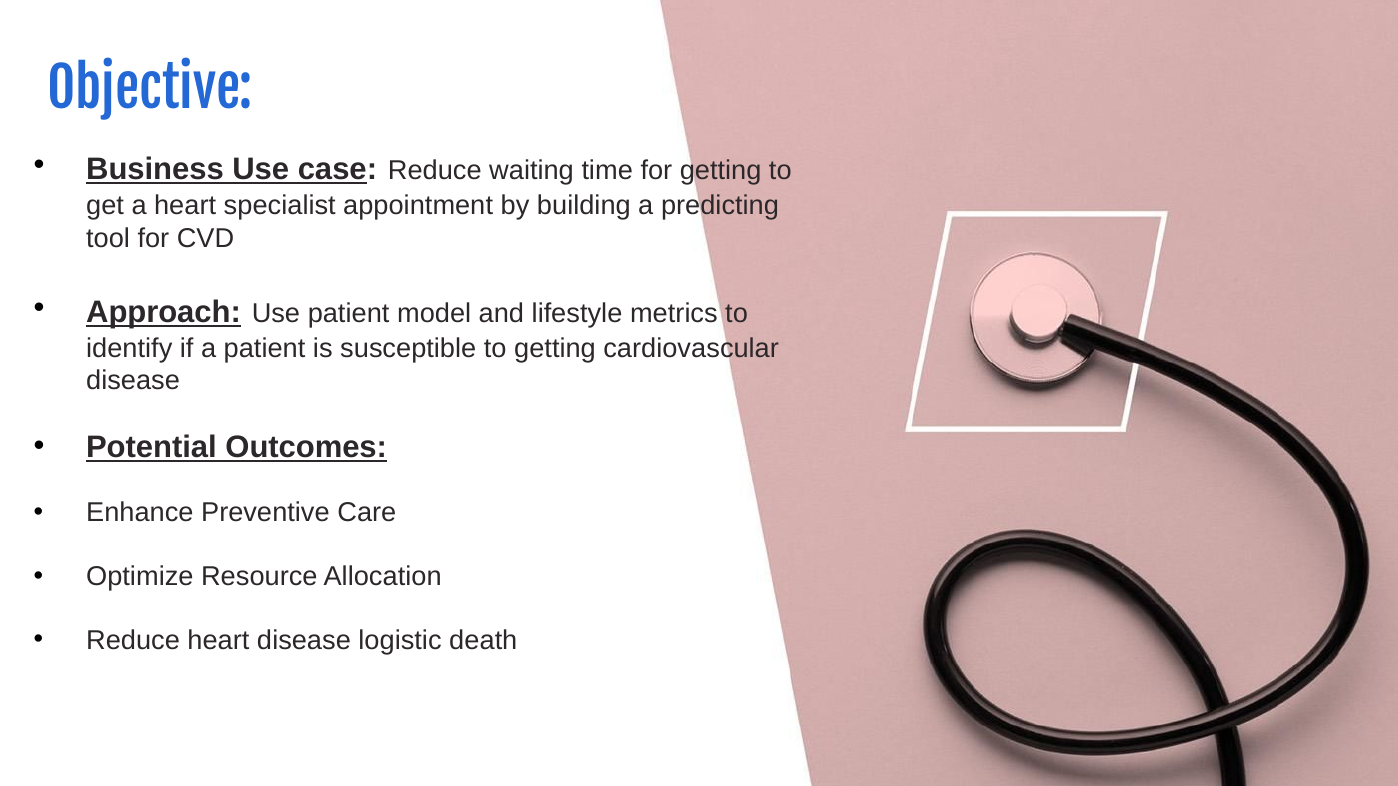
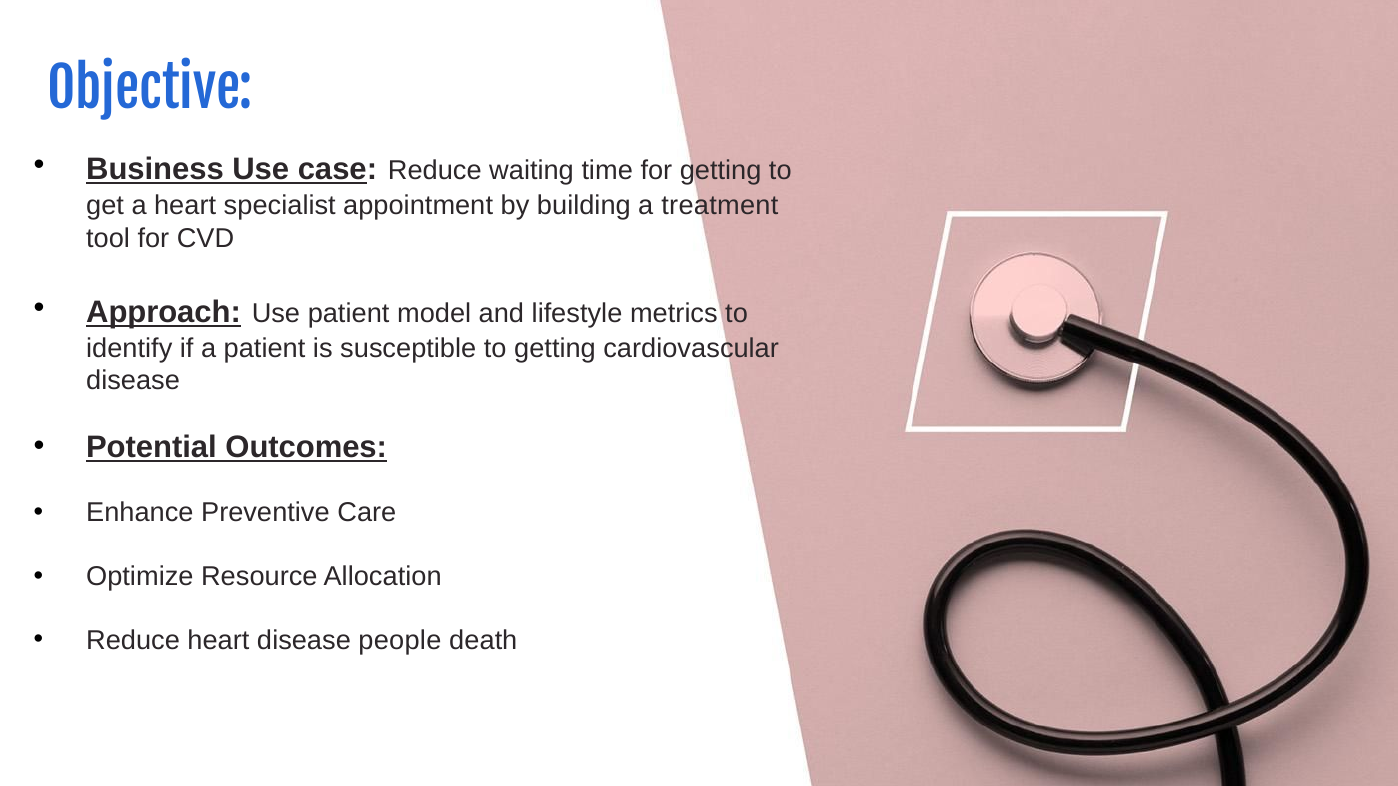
predicting: predicting -> treatment (720, 206)
logistic: logistic -> people (400, 640)
